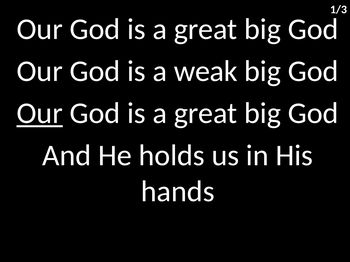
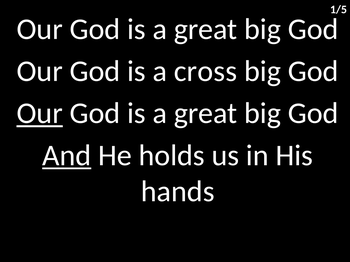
1/3: 1/3 -> 1/5 (338, 10)
weak: weak -> cross (205, 71)
And underline: none -> present (67, 156)
